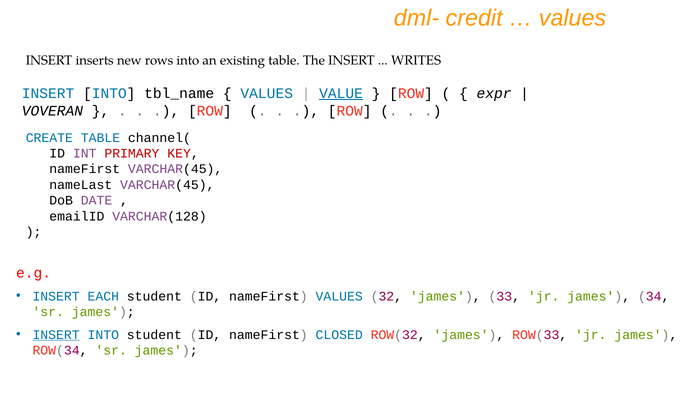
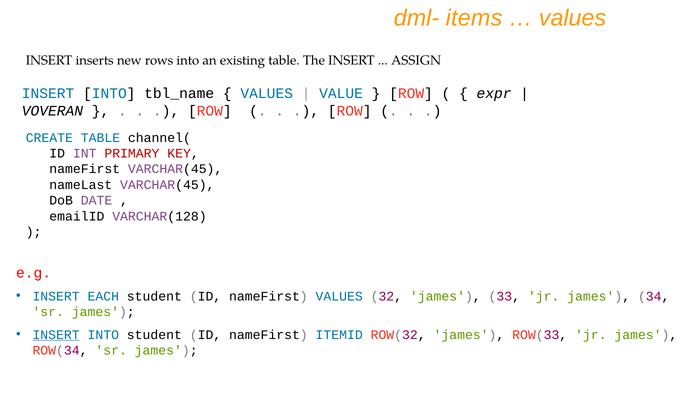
credit: credit -> items (474, 18)
WRITES: WRITES -> ASSIGN (416, 60)
VALUE underline: present -> none (341, 93)
CLOSED: CLOSED -> ITEMID (339, 335)
